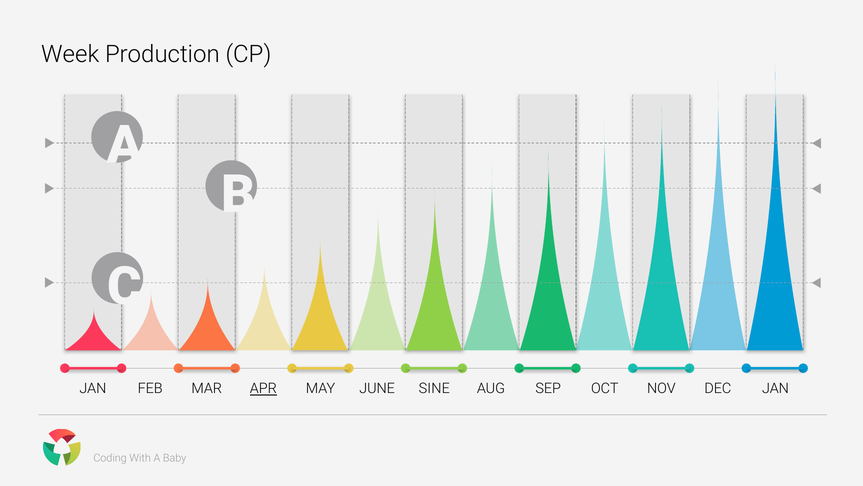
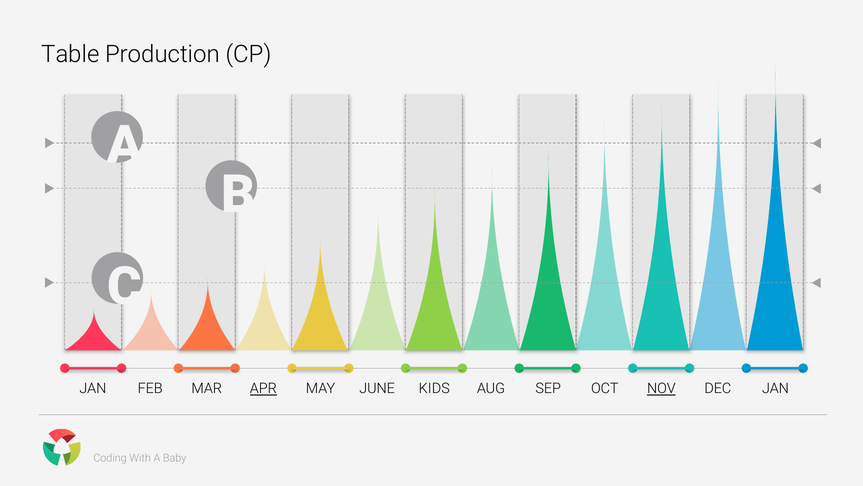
Week: Week -> Table (70, 54)
SINE: SINE -> KIDS (434, 388)
NOV underline: none -> present (661, 388)
